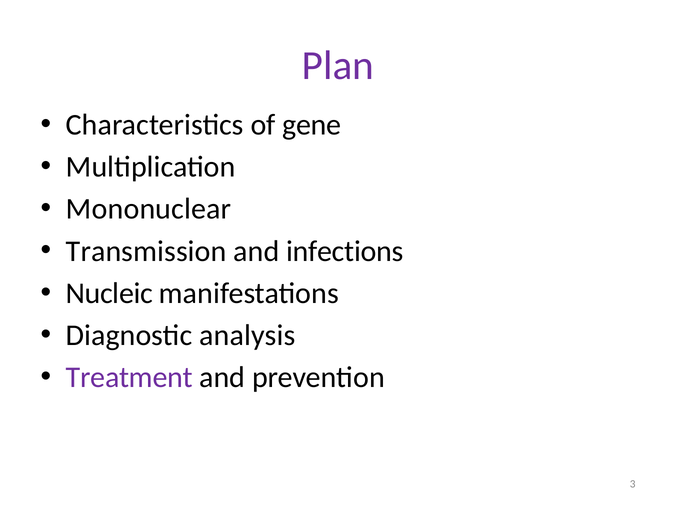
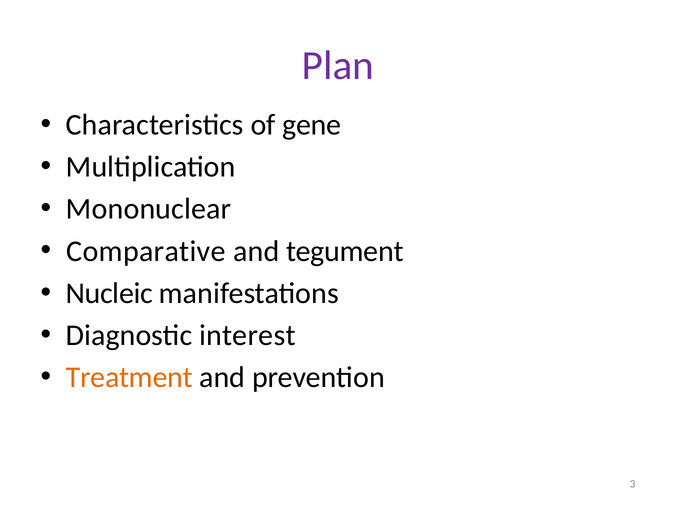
Transmission: Transmission -> Comparative (146, 251)
infections: infections -> tegument (345, 251)
analysis: analysis -> interest (247, 335)
Treatment colour: purple -> orange (129, 377)
